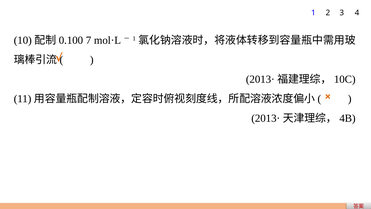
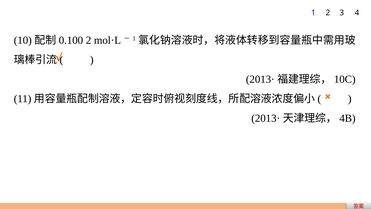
7: 7 -> 2 (89, 40)
